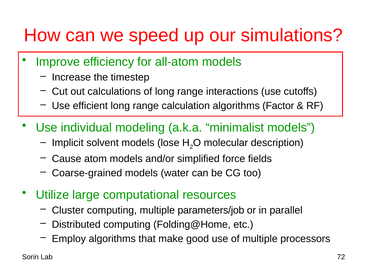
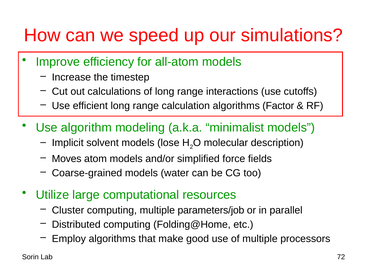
individual: individual -> algorithm (86, 128)
Cause: Cause -> Moves (67, 159)
